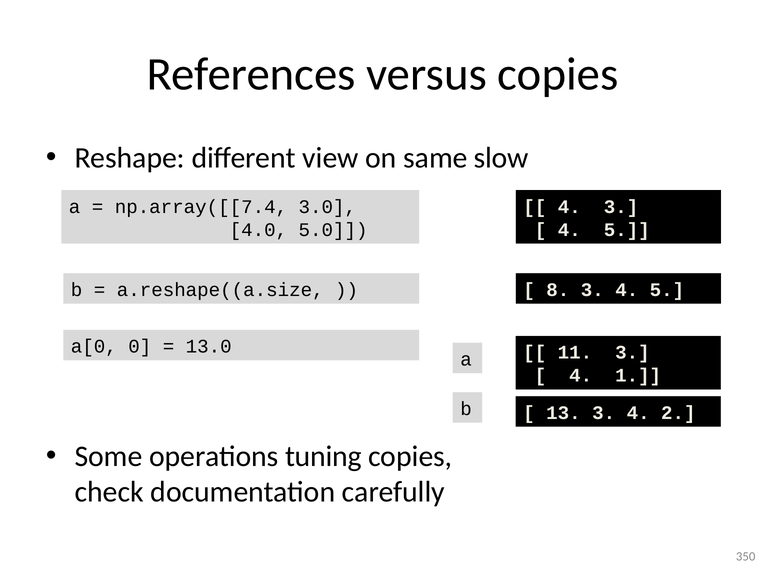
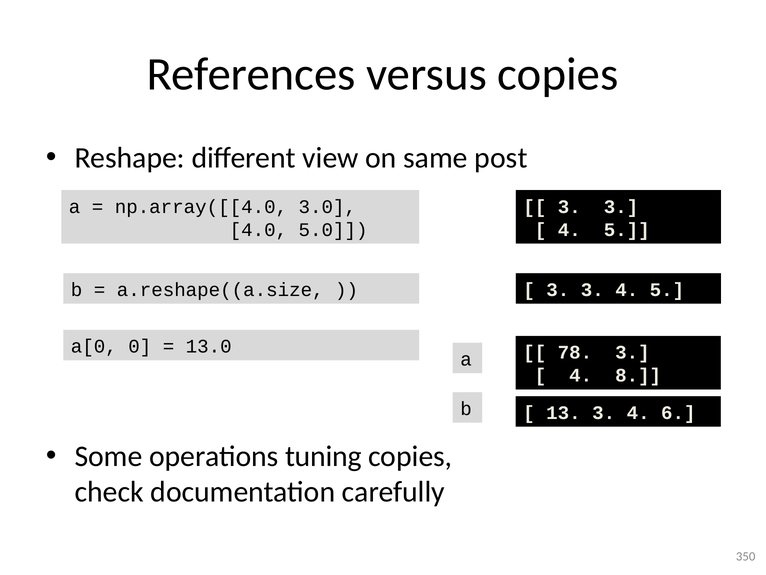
slow: slow -> post (501, 158)
np.array([[7.4: np.array([[7.4 -> np.array([[4.0 (201, 207)
4: 4 -> 3 (569, 207)
8: 8 -> 3 (558, 289)
11: 11 -> 78 (575, 352)
1: 1 -> 8 (638, 375)
2: 2 -> 6 (678, 412)
